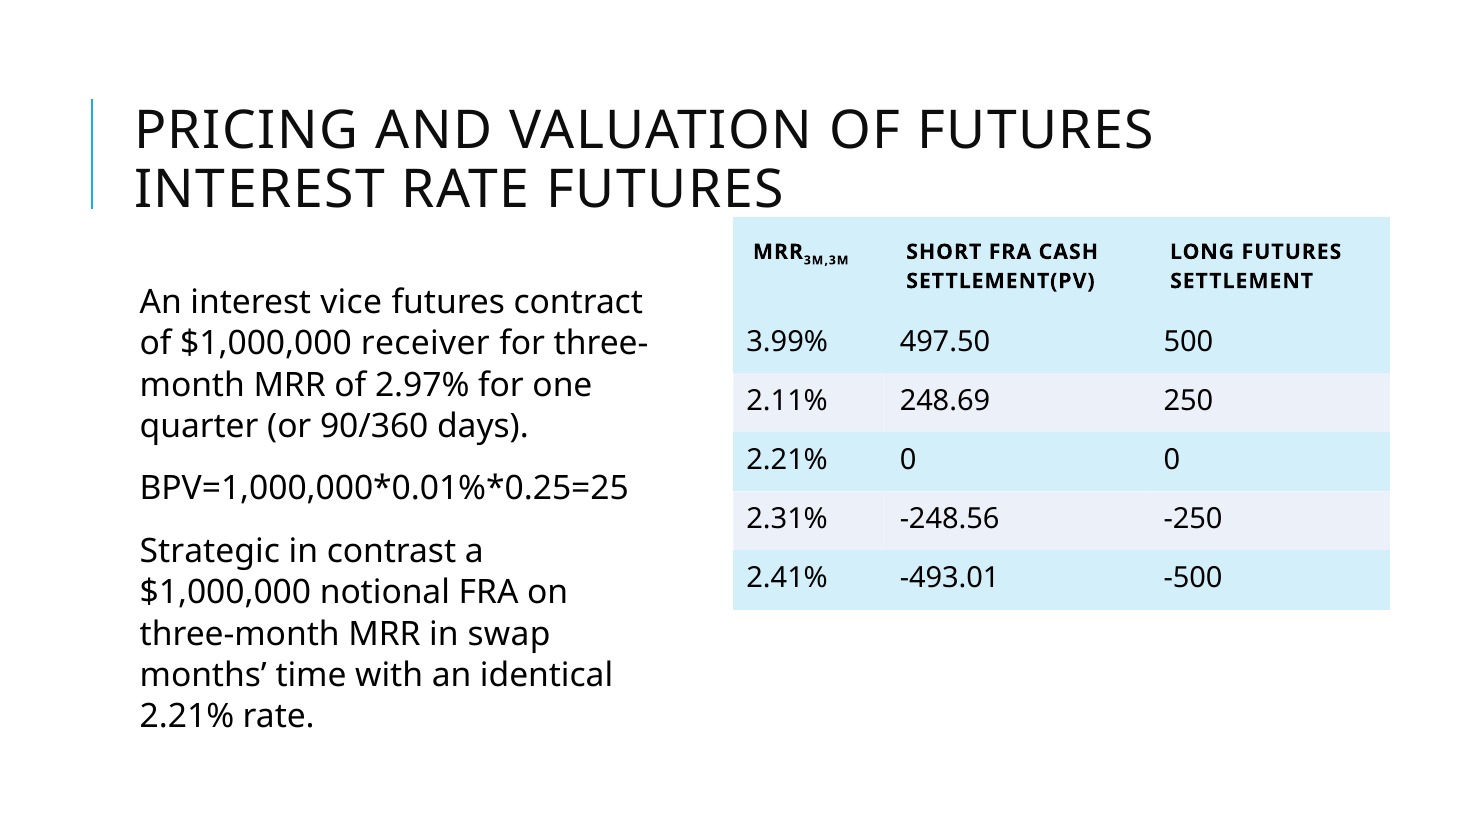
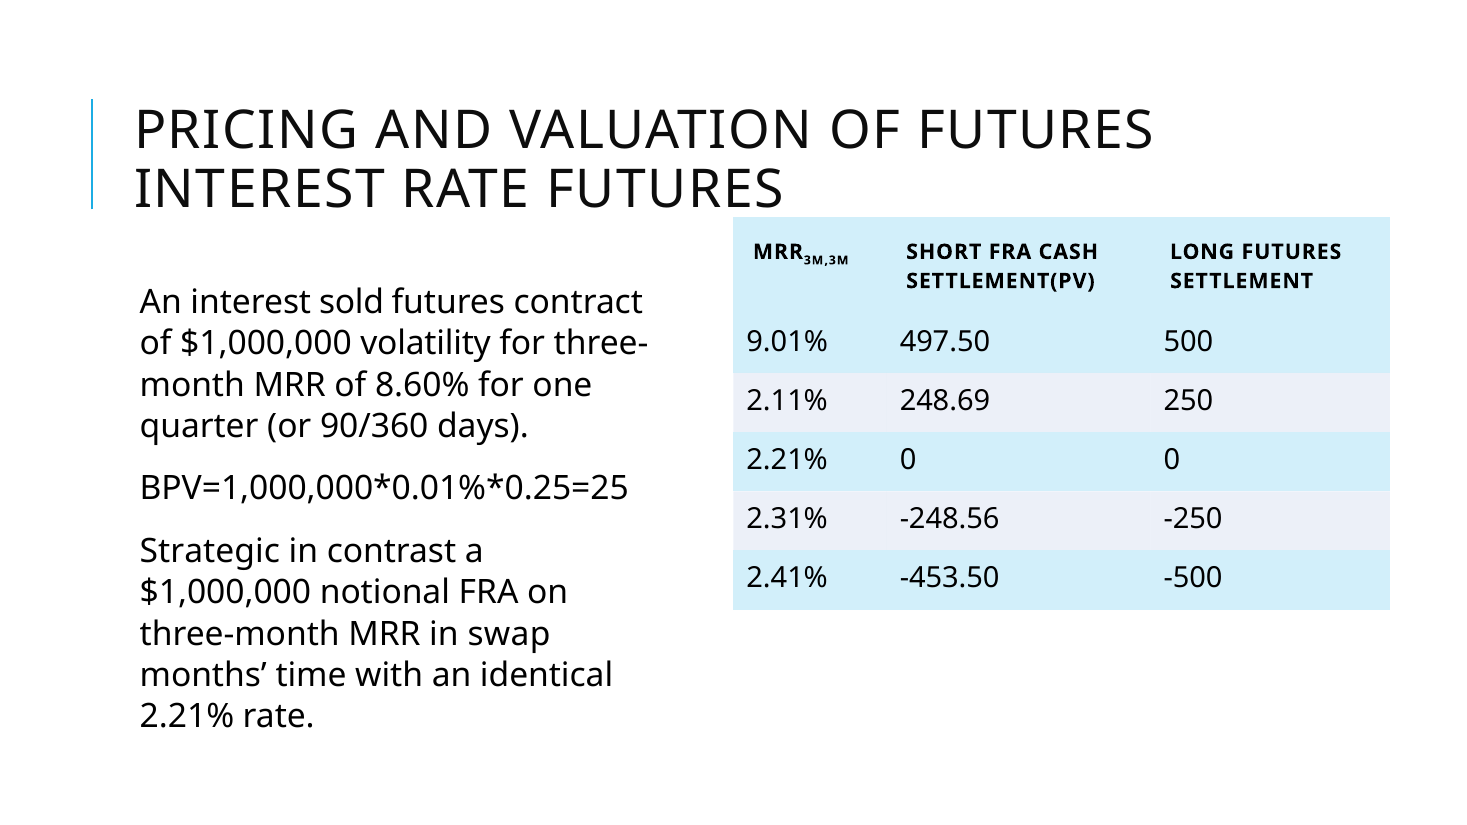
vice: vice -> sold (352, 302)
3.99%: 3.99% -> 9.01% (787, 342)
receiver: receiver -> volatility (426, 344)
2.97%: 2.97% -> 8.60% (422, 385)
-493.01: -493.01 -> -453.50 (950, 578)
